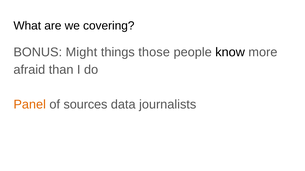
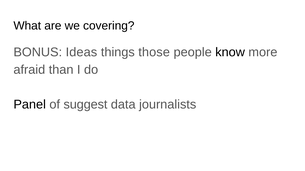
Might: Might -> Ideas (81, 52)
Panel colour: orange -> black (30, 105)
sources: sources -> suggest (85, 105)
